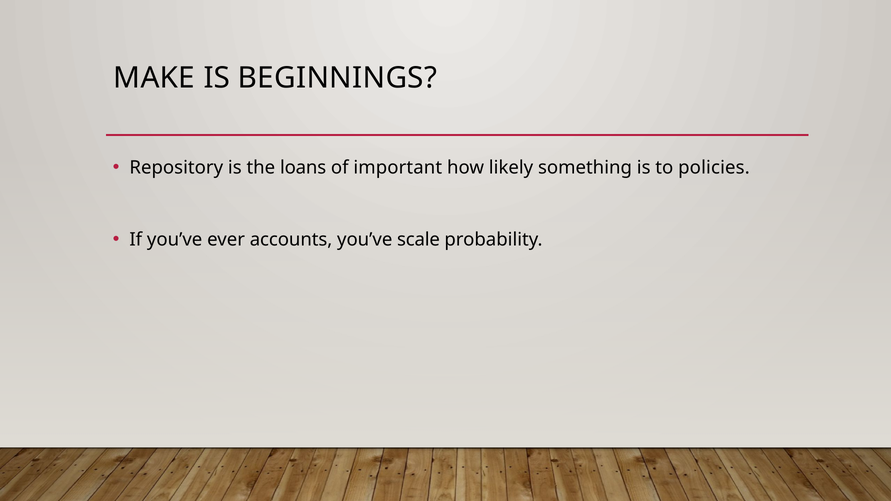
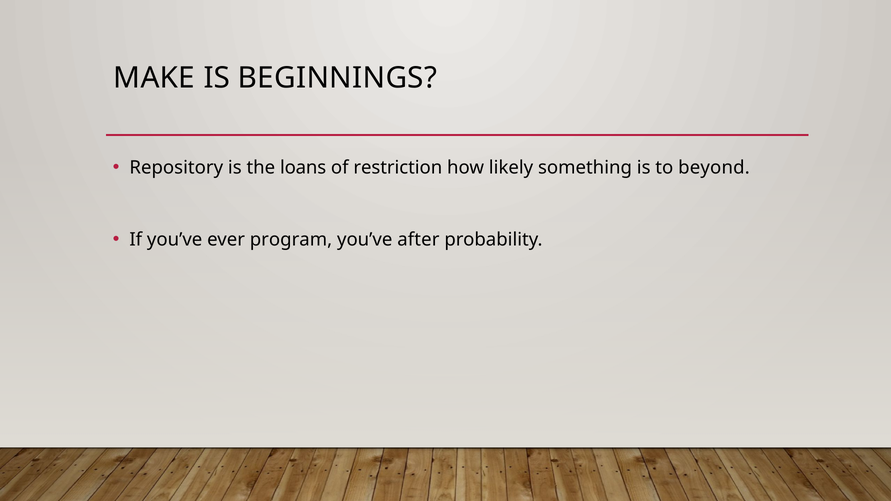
important: important -> restriction (398, 168)
policies: policies -> beyond (714, 168)
accounts: accounts -> program (291, 240)
scale: scale -> after (418, 240)
